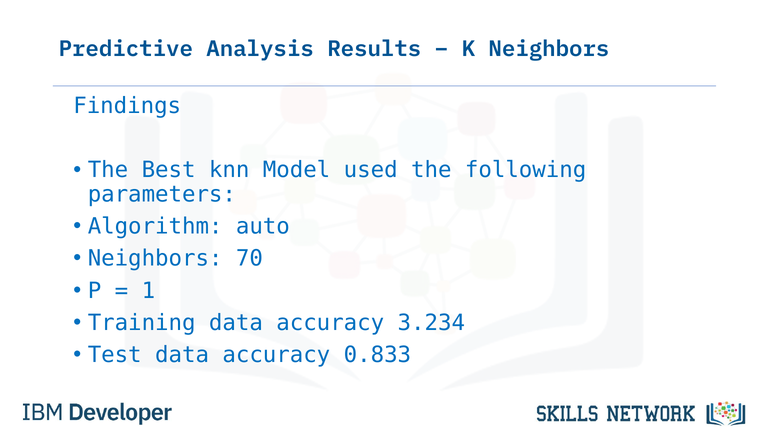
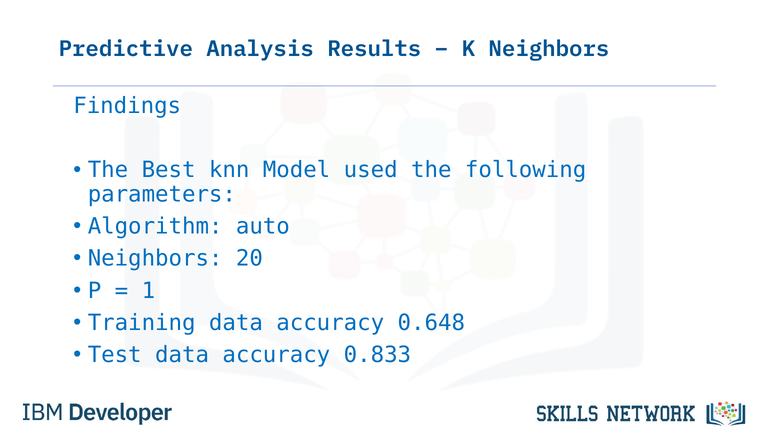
70: 70 -> 20 (249, 259)
3.234: 3.234 -> 0.648 (431, 323)
